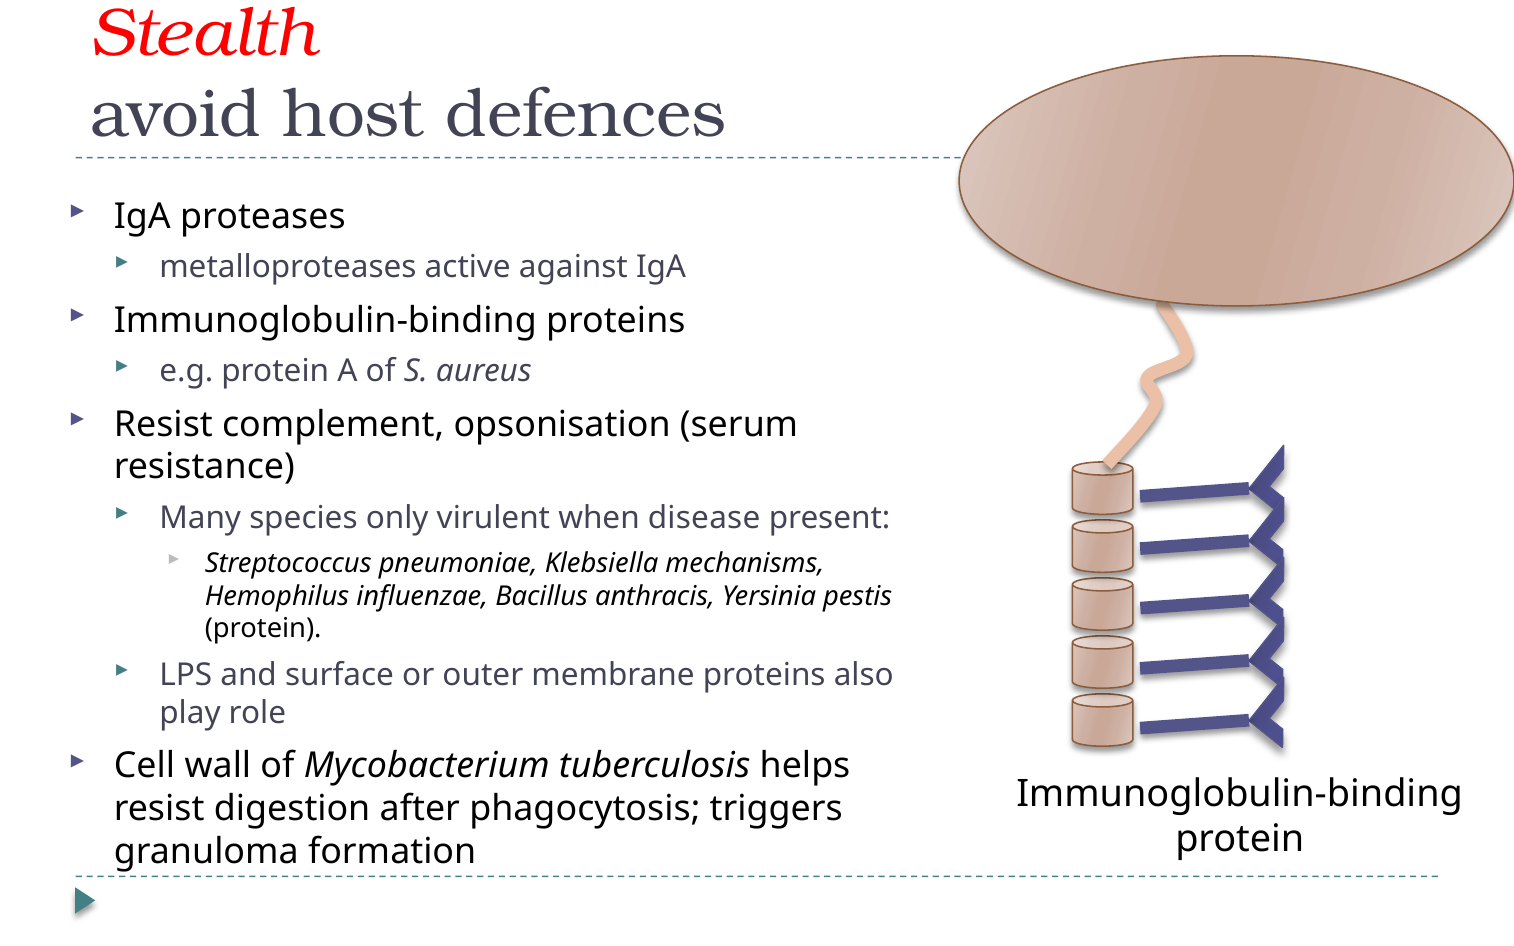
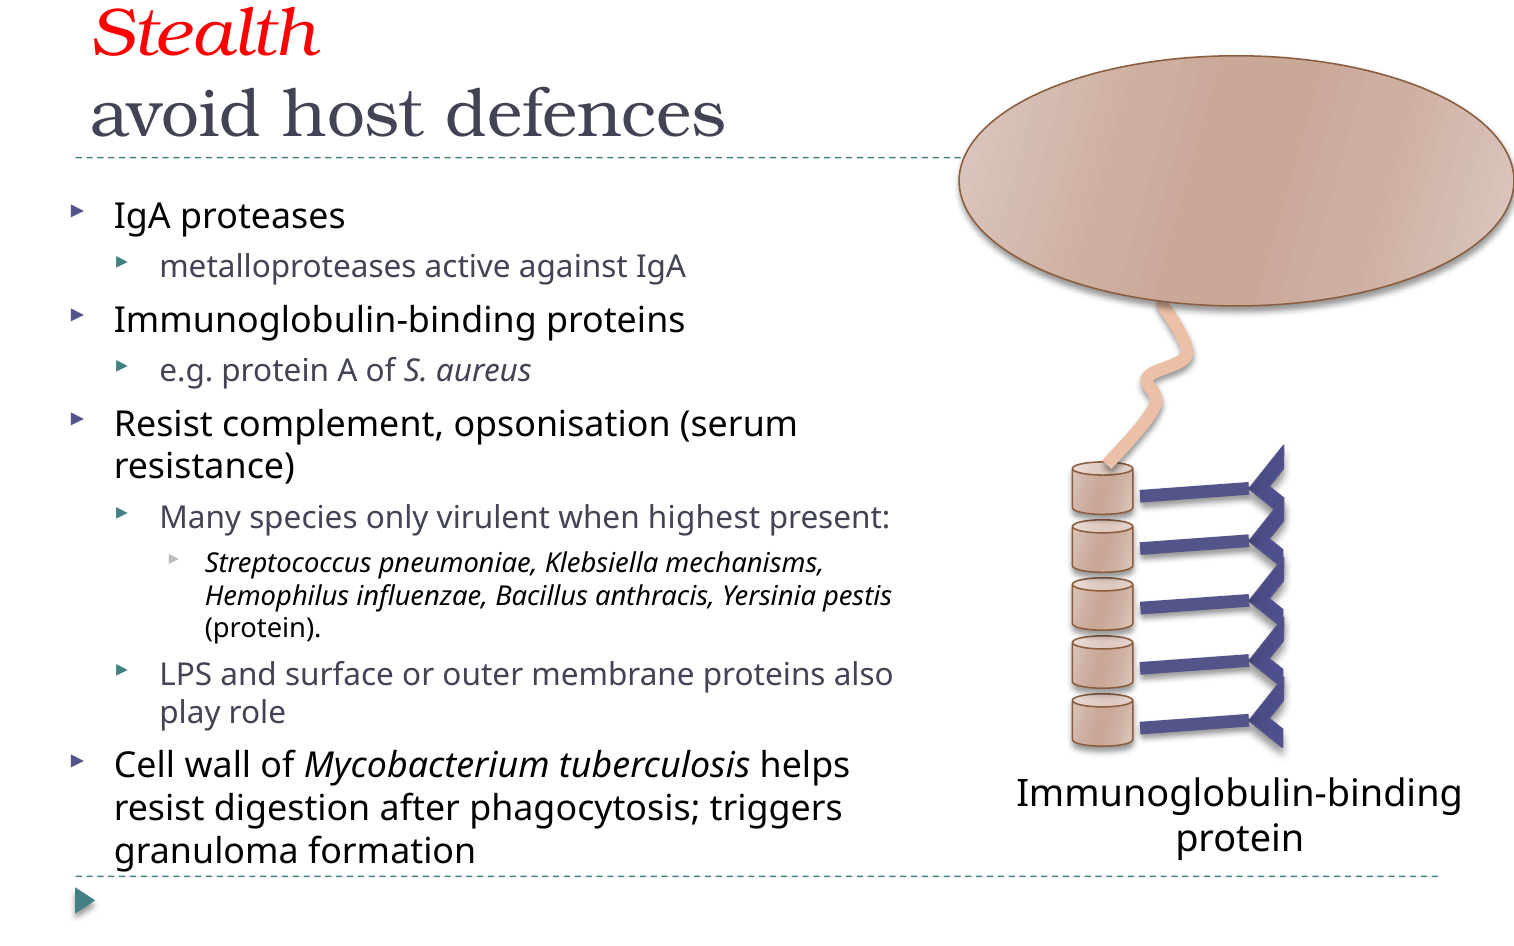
disease: disease -> highest (704, 518)
